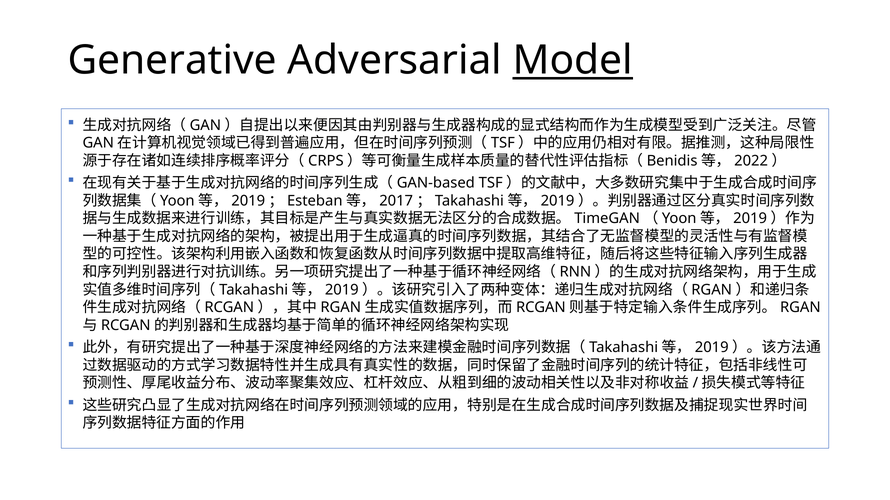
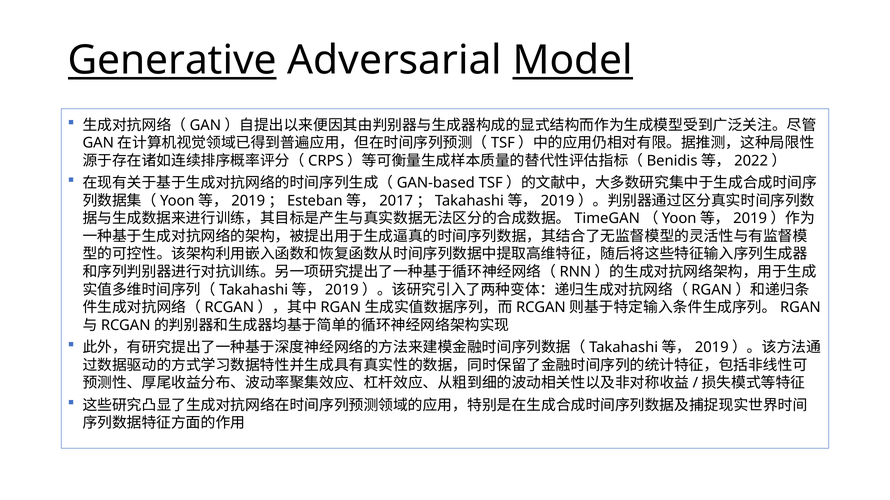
Generative underline: none -> present (172, 61)
